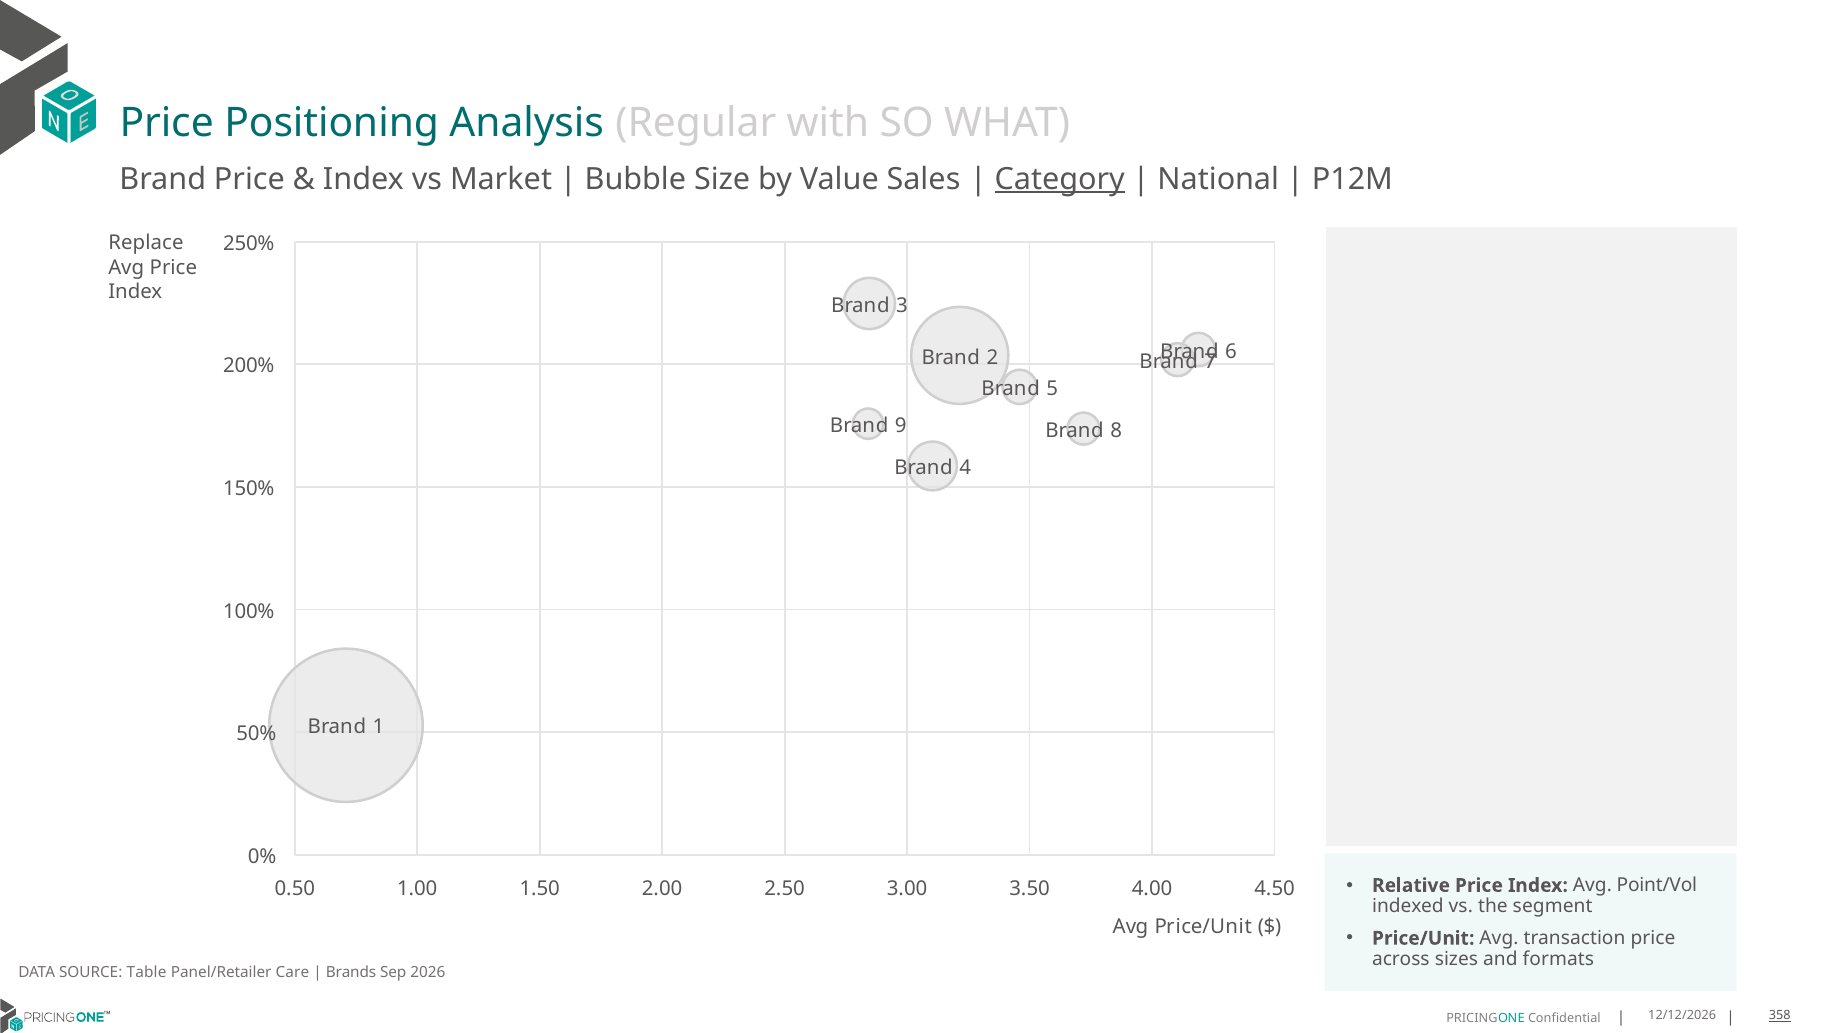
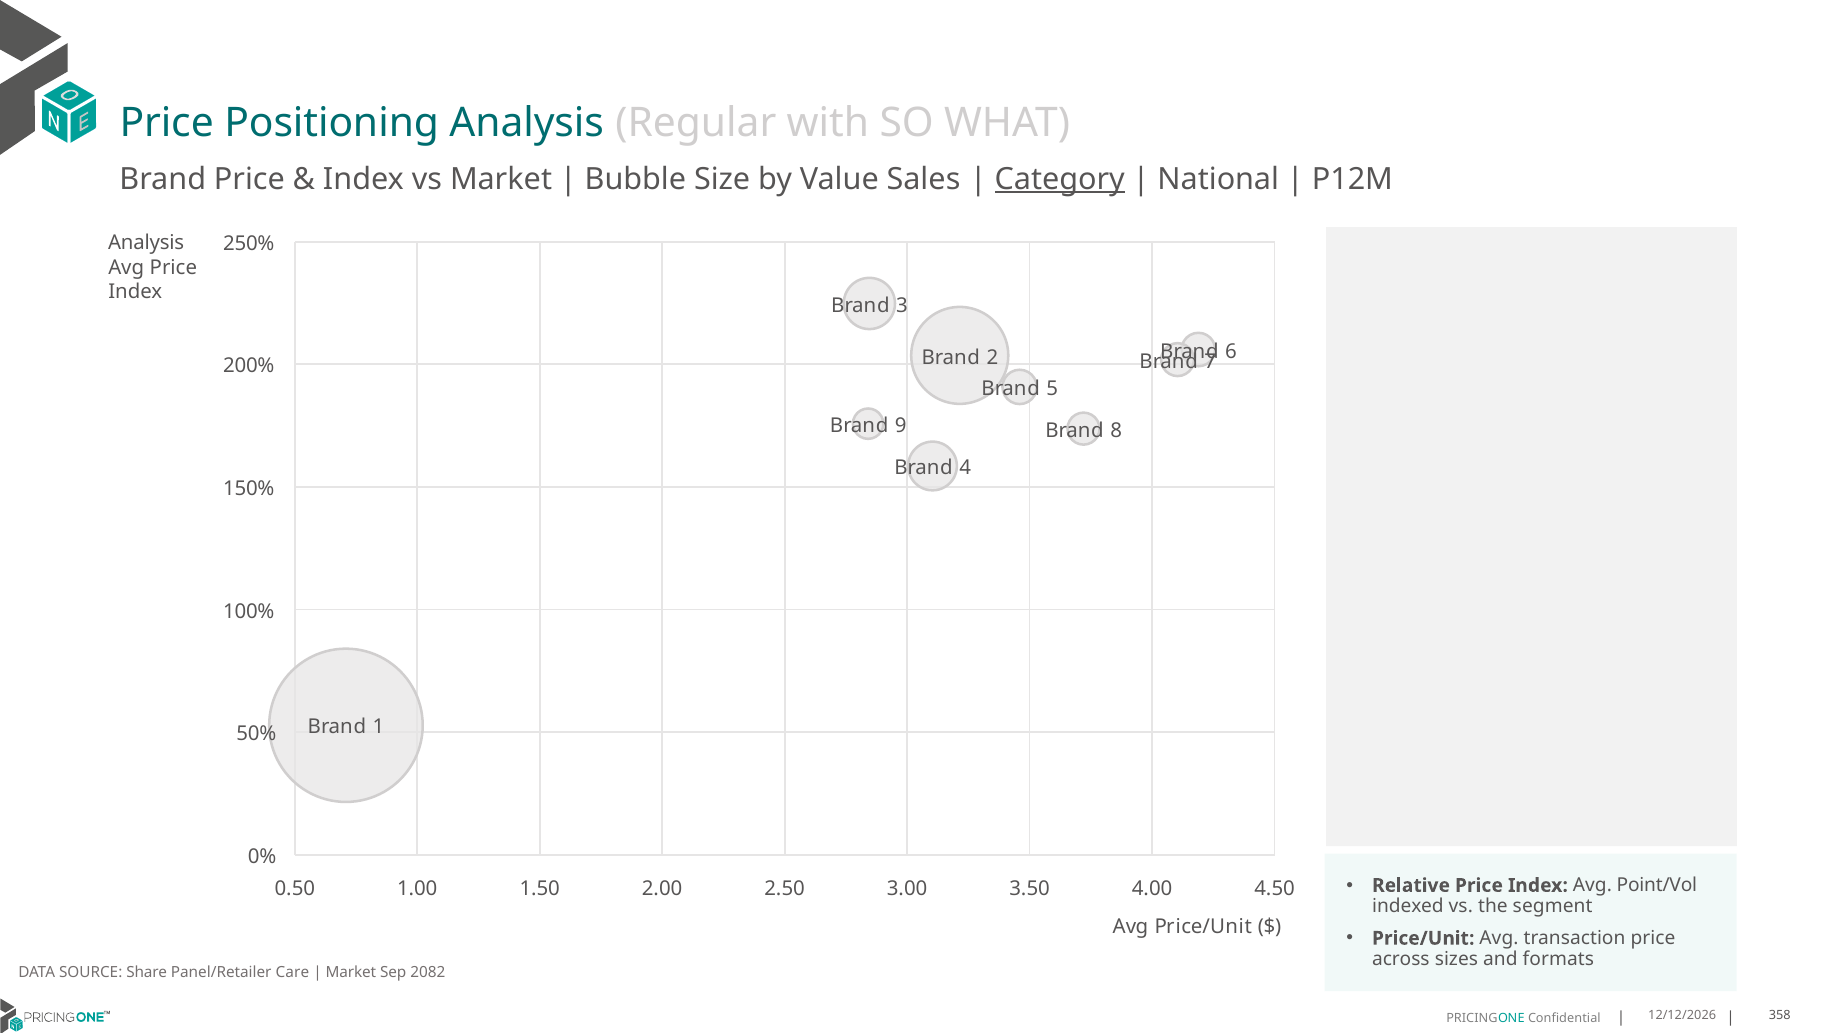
Replace: Replace -> Analysis (146, 243)
Table: Table -> Share (147, 973)
Brands: Brands -> Market (351, 973)
2026: 2026 -> 2082 (428, 973)
358 underline: present -> none (1780, 1015)
